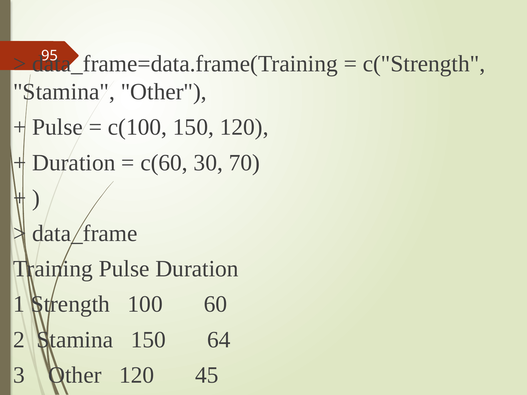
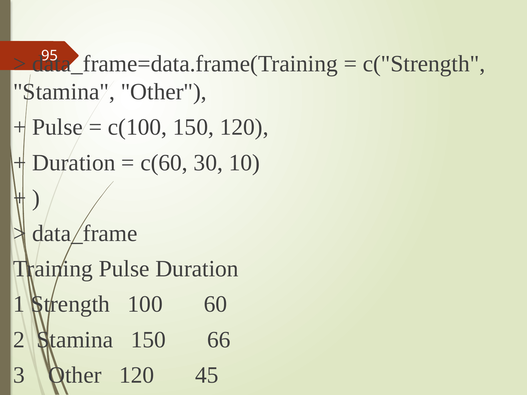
70: 70 -> 10 (244, 163)
64: 64 -> 66 (219, 340)
